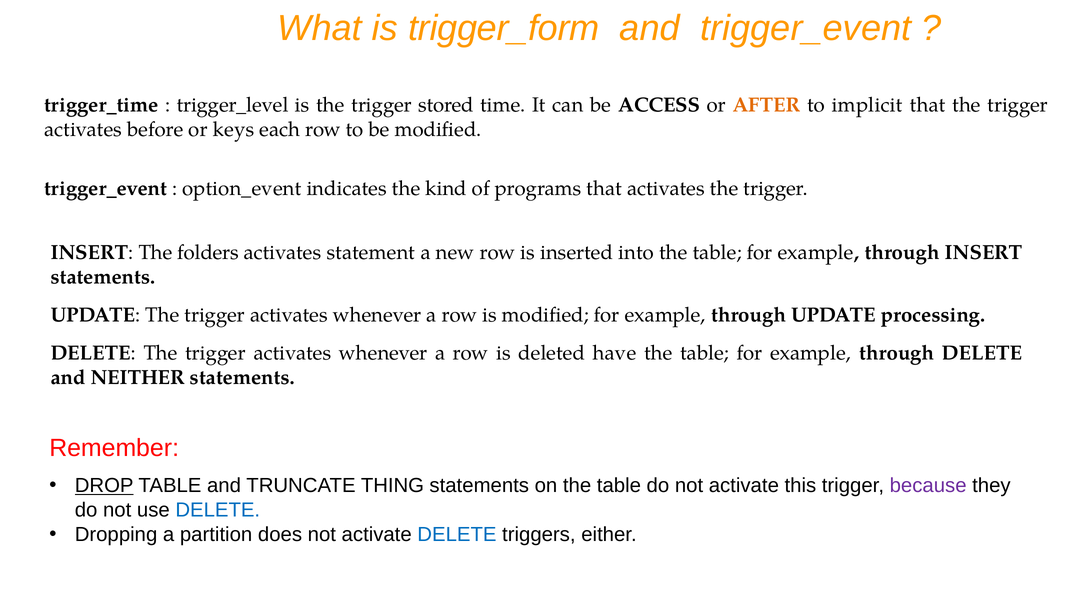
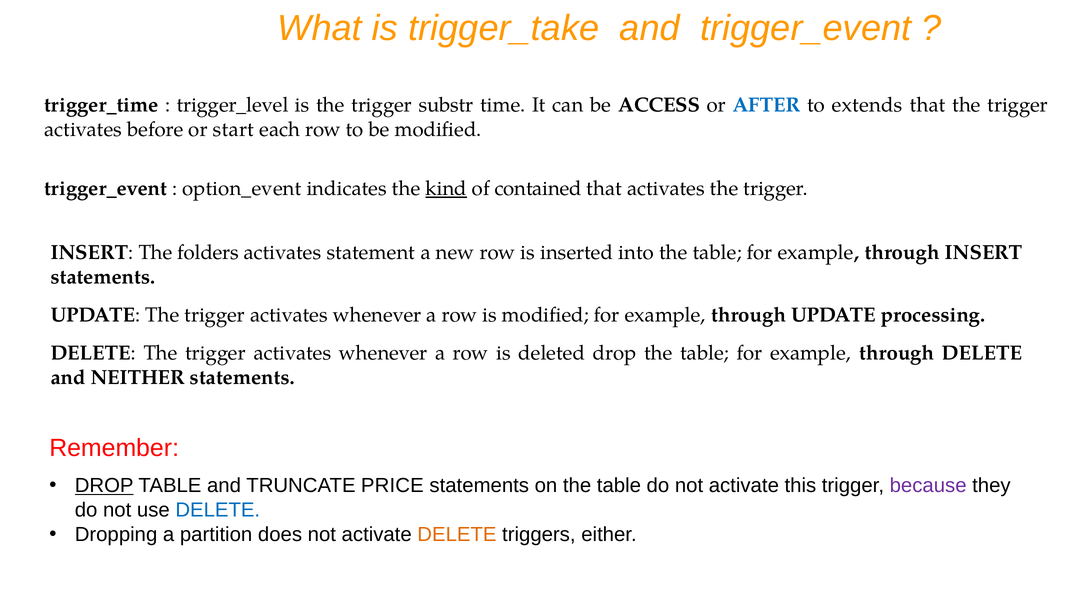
trigger_form: trigger_form -> trigger_take (504, 28)
stored: stored -> substr (446, 105)
AFTER colour: orange -> blue (766, 105)
implicit: implicit -> extends (867, 105)
keys: keys -> start (233, 130)
kind underline: none -> present (446, 188)
programs: programs -> contained (538, 188)
deleted have: have -> drop (615, 353)
THING: THING -> PRICE (392, 486)
DELETE colour: blue -> orange (457, 535)
